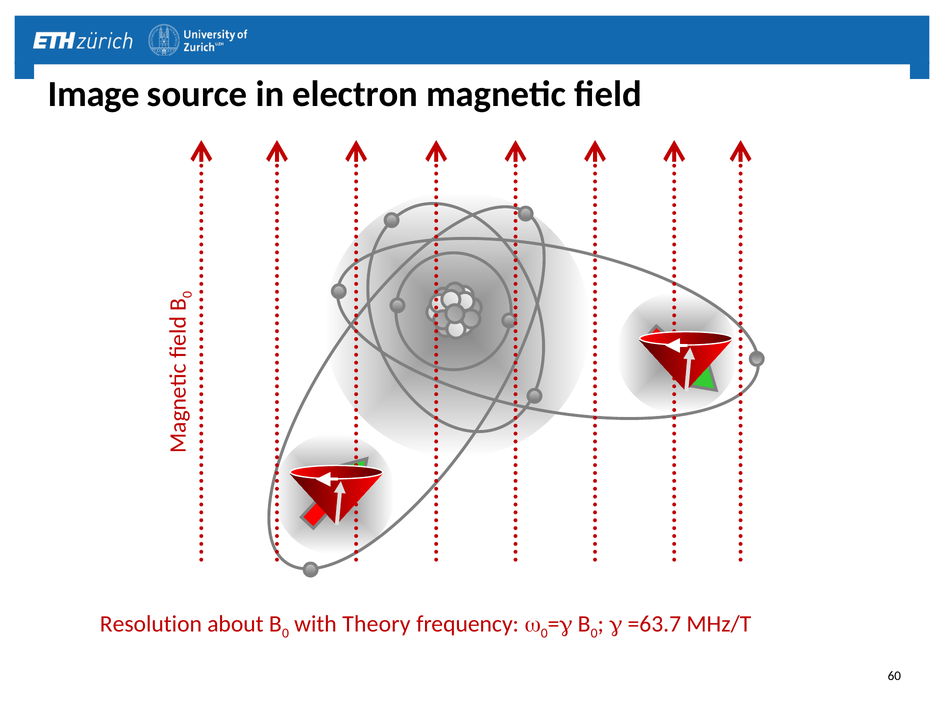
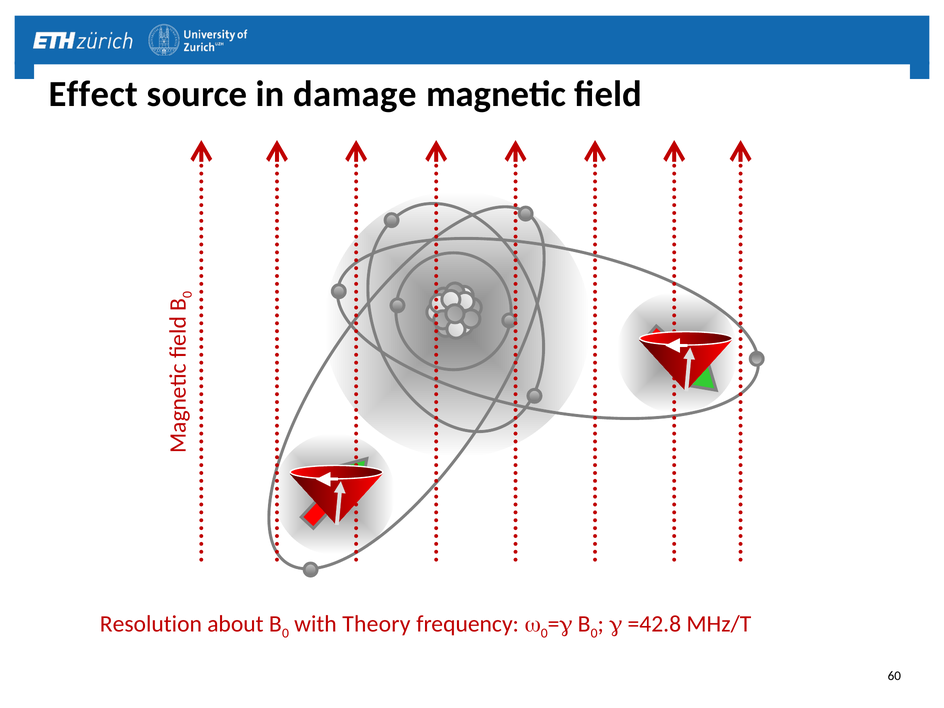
Image: Image -> Effect (93, 94)
electron: electron -> damage (355, 94)
=63.7: =63.7 -> =42.8 (654, 624)
